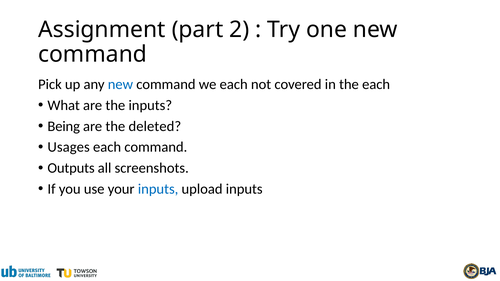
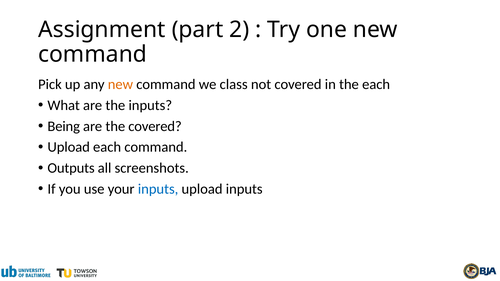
new colour: blue -> orange (120, 85)
we each: each -> class (234, 85)
the deleted: deleted -> covered (155, 126)
Usages: Usages -> Upload (69, 147)
